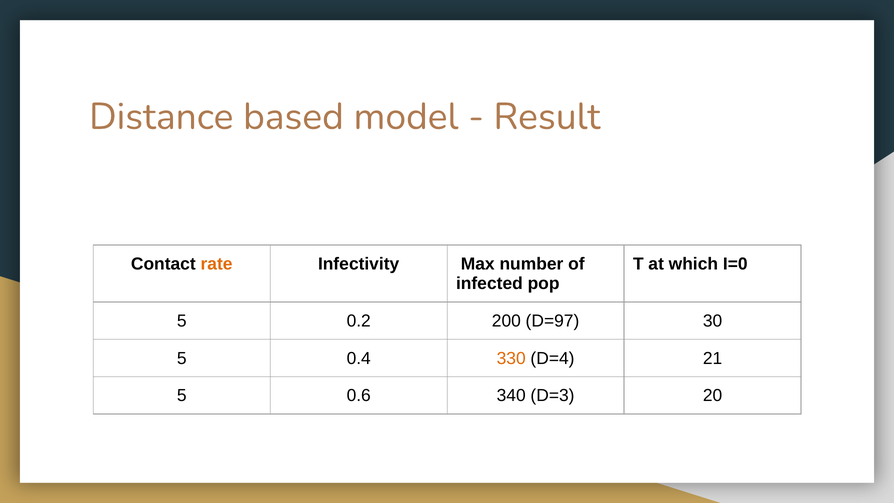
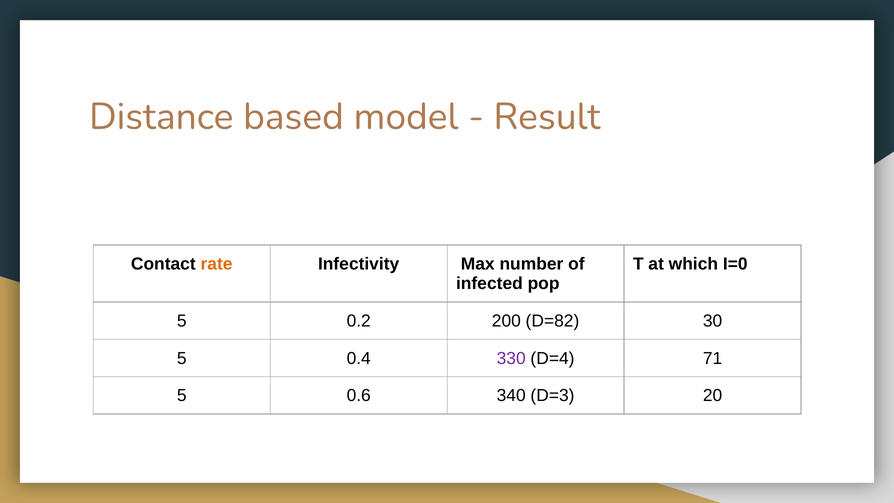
D=97: D=97 -> D=82 (552, 321)
330 colour: orange -> purple (511, 358)
21: 21 -> 71 (713, 358)
